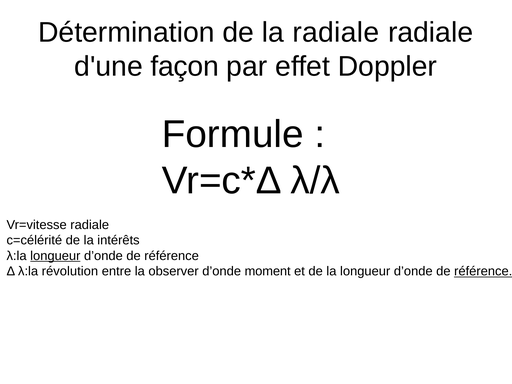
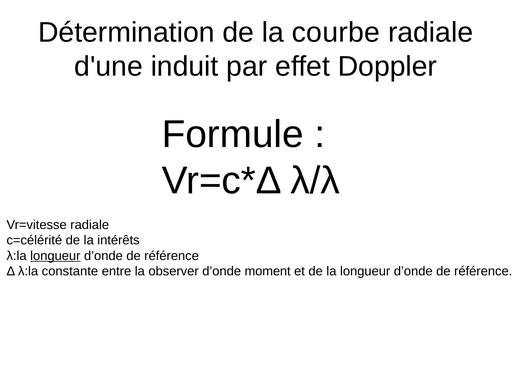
la radiale: radiale -> courbe (336, 32)
façon: façon -> induit (185, 66)
révolution: révolution -> constante (70, 271)
référence underline: present -> none (483, 271)
